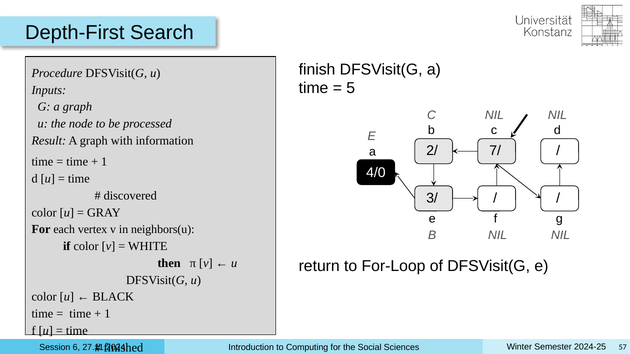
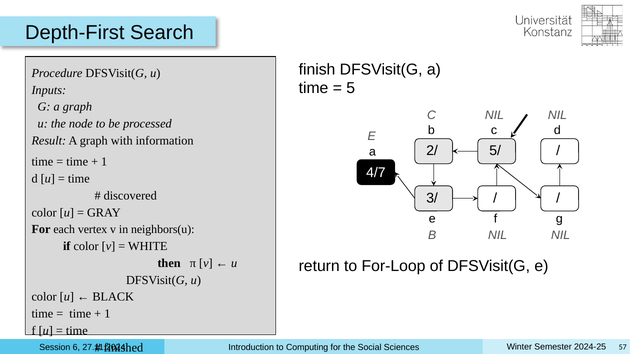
7/: 7/ -> 5/ (495, 151)
4/0: 4/0 -> 4/7 (376, 173)
